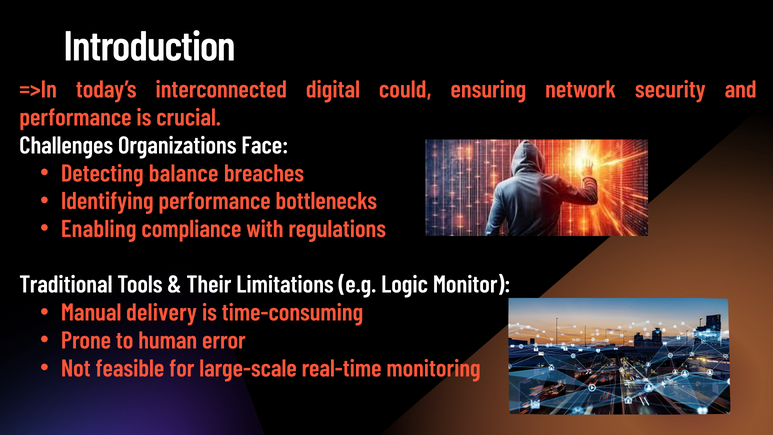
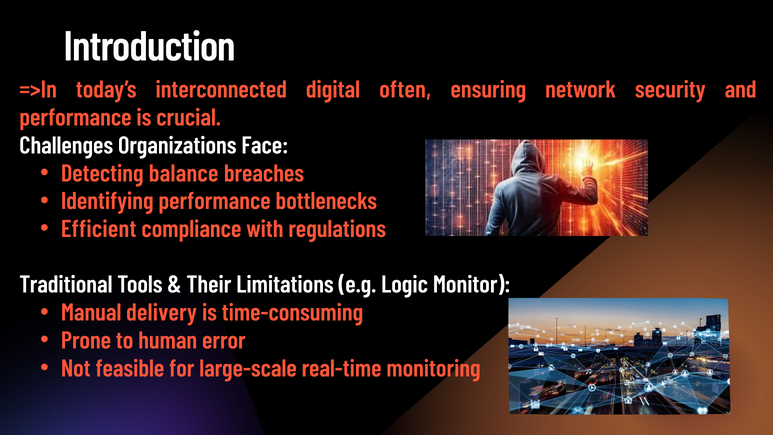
could: could -> often (405, 90)
Enabling: Enabling -> Efficient (99, 229)
